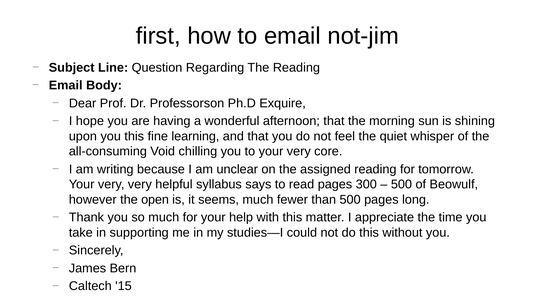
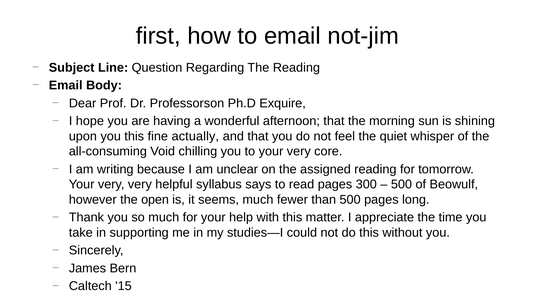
learning: learning -> actually (195, 136)
